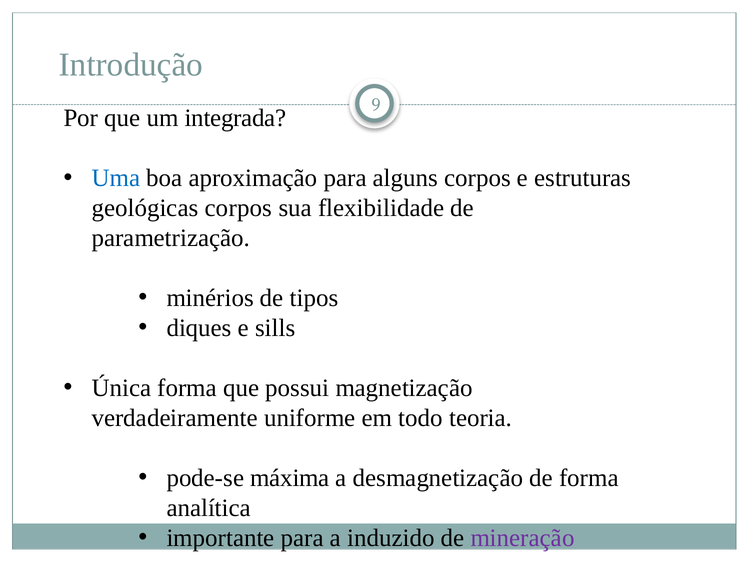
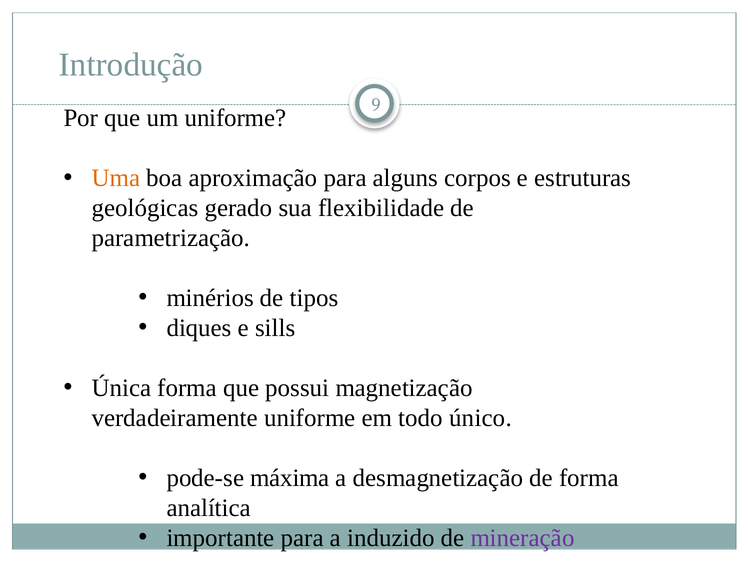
um integrada: integrada -> uniforme (235, 118)
Uma colour: blue -> orange (116, 178)
geológicas corpos: corpos -> gerado (238, 208)
teoria: teoria -> único (480, 418)
